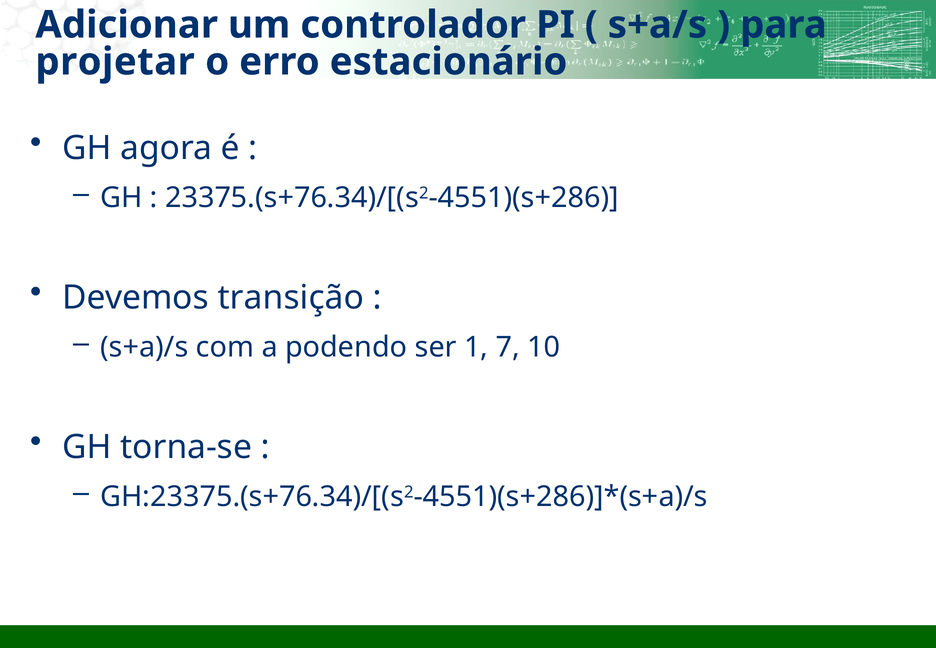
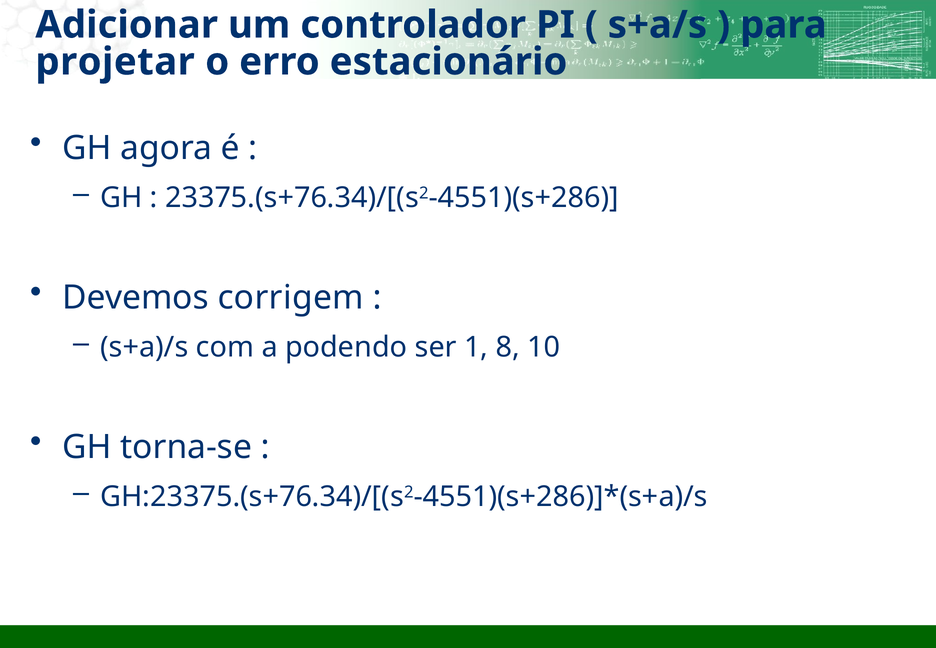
transição: transição -> corrigem (291, 298)
7: 7 -> 8 (508, 347)
